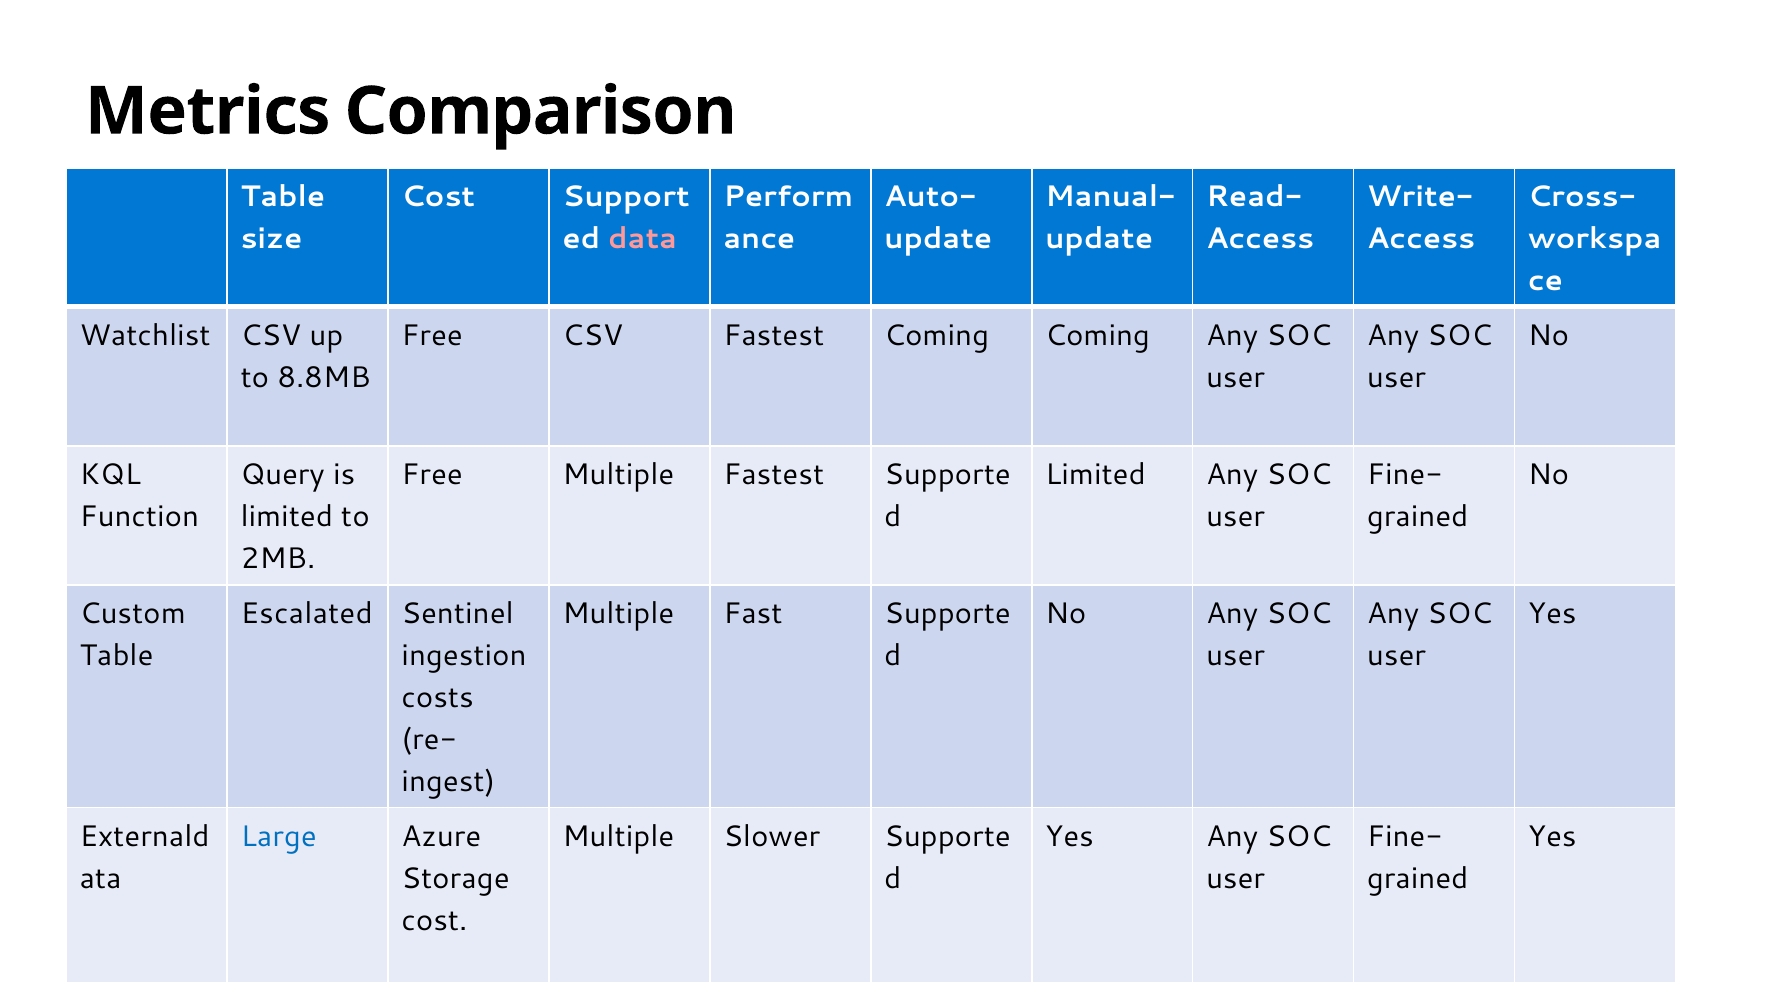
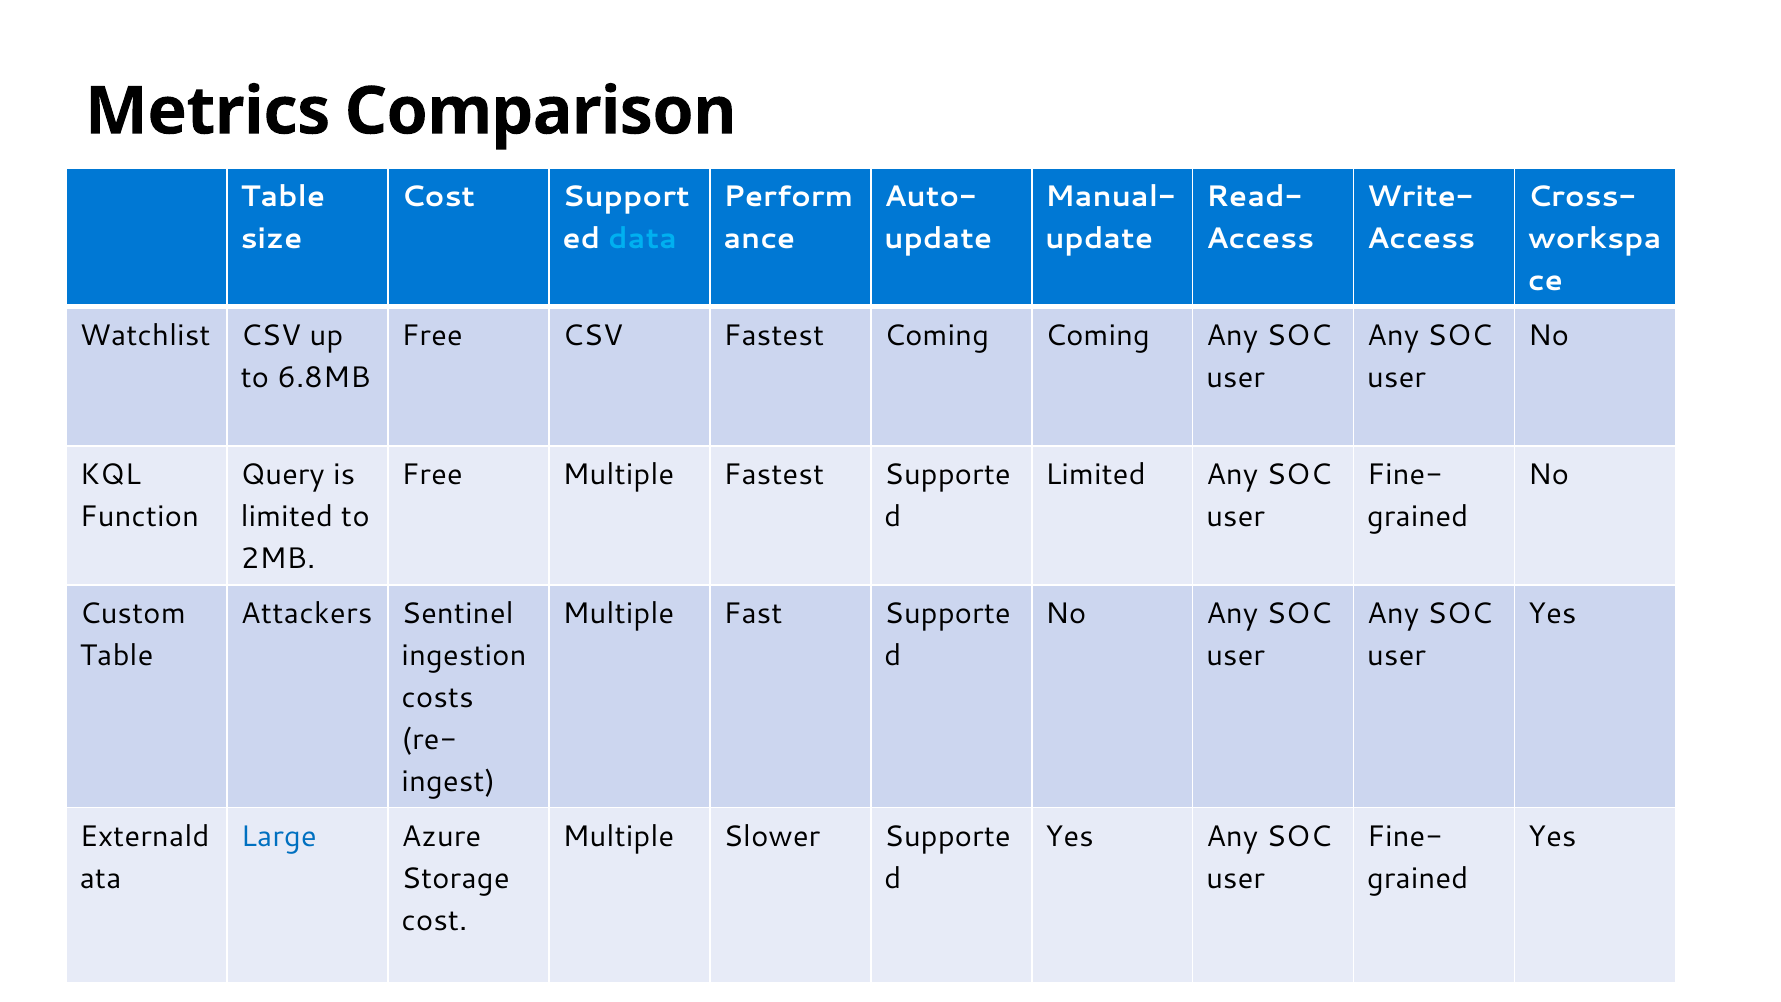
data colour: pink -> light blue (643, 239)
8.8MB: 8.8MB -> 6.8MB (324, 378)
Escalated: Escalated -> Attackers (307, 614)
